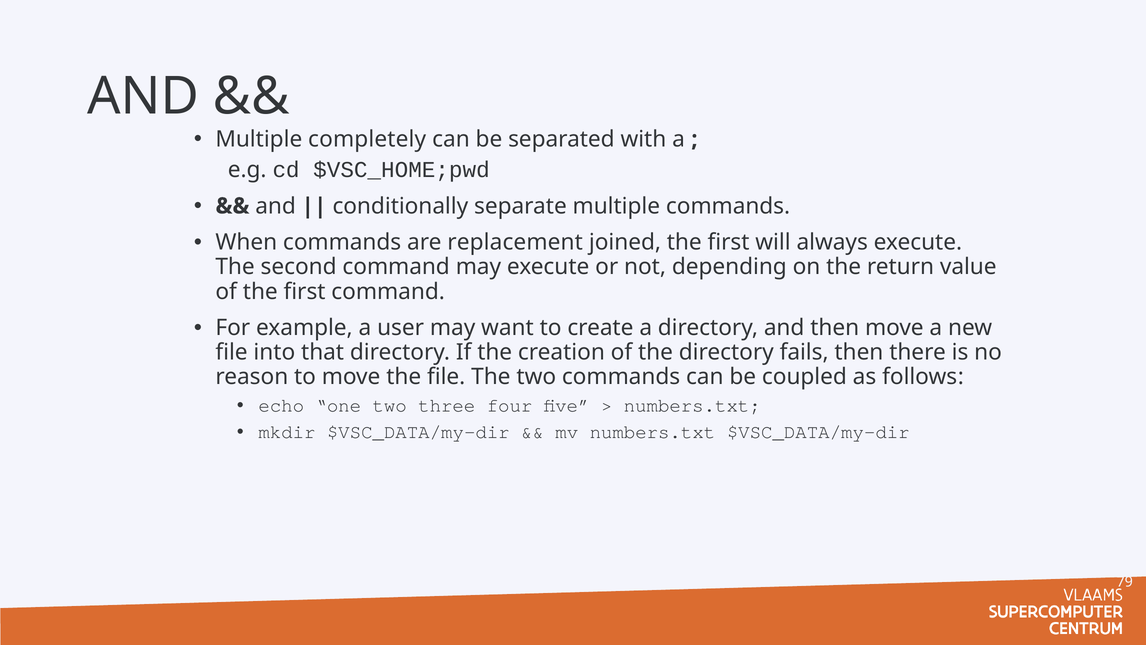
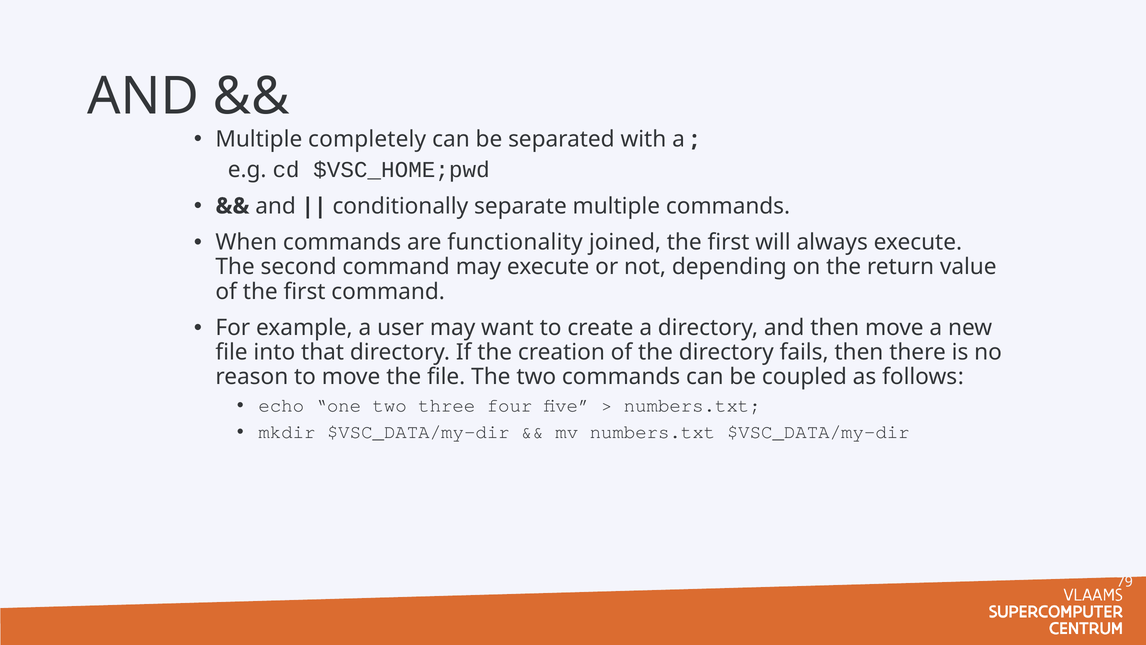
replacement: replacement -> functionality (515, 242)
